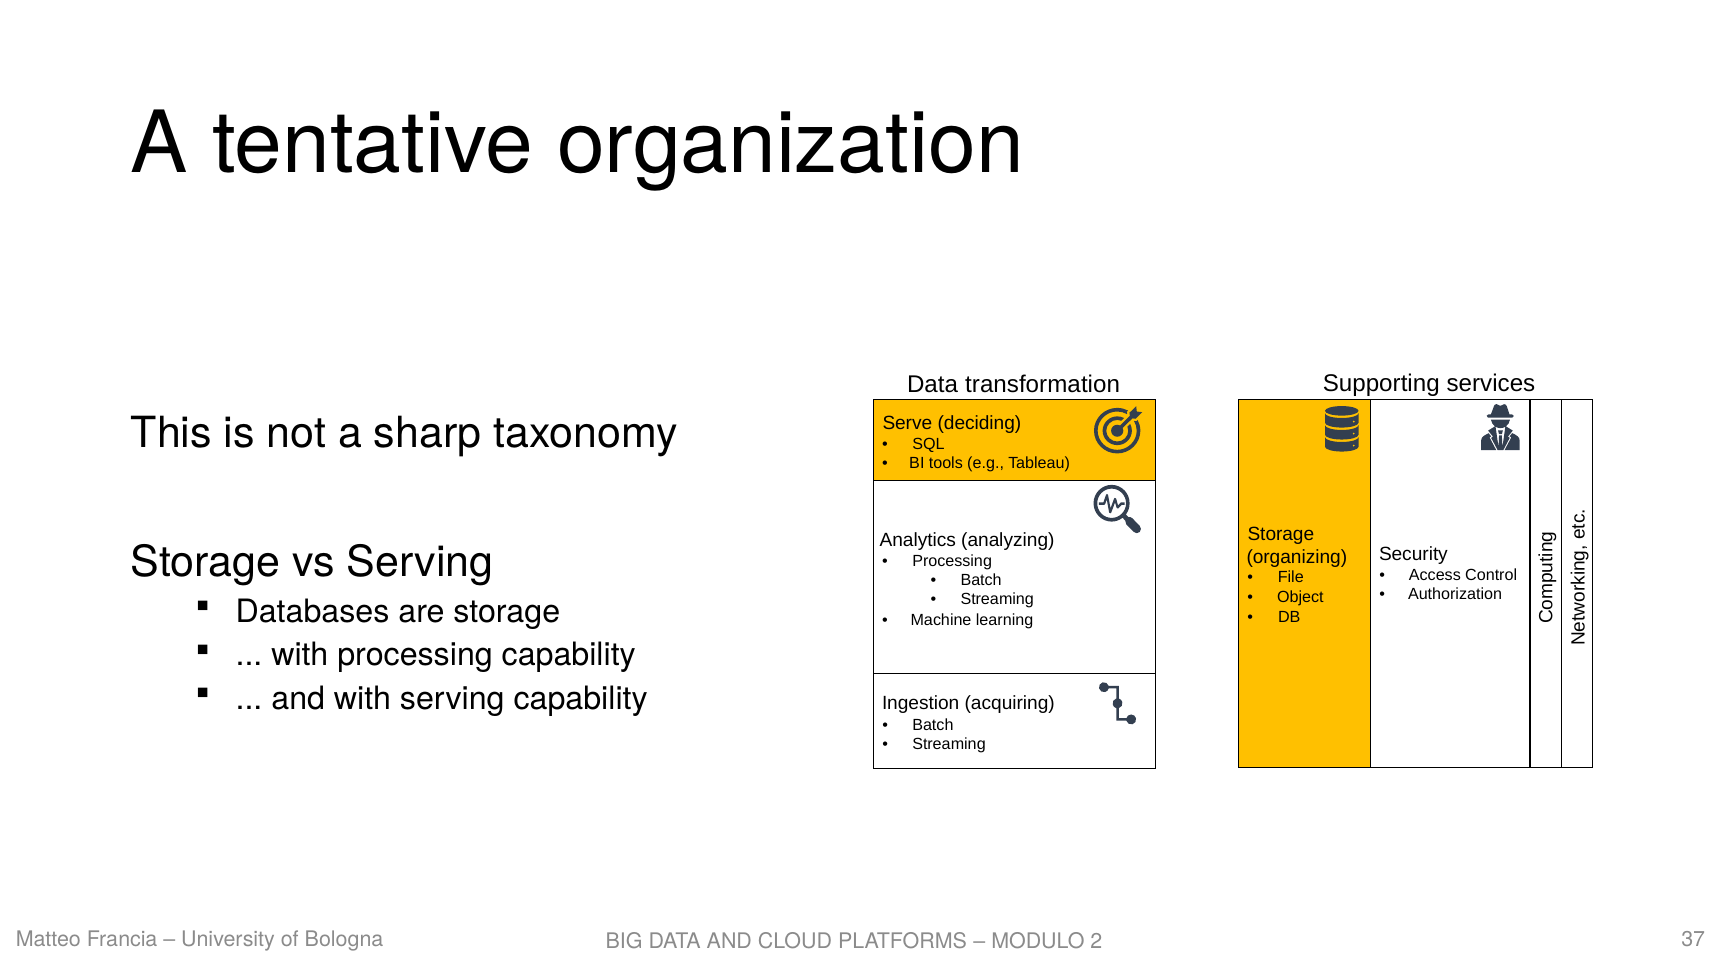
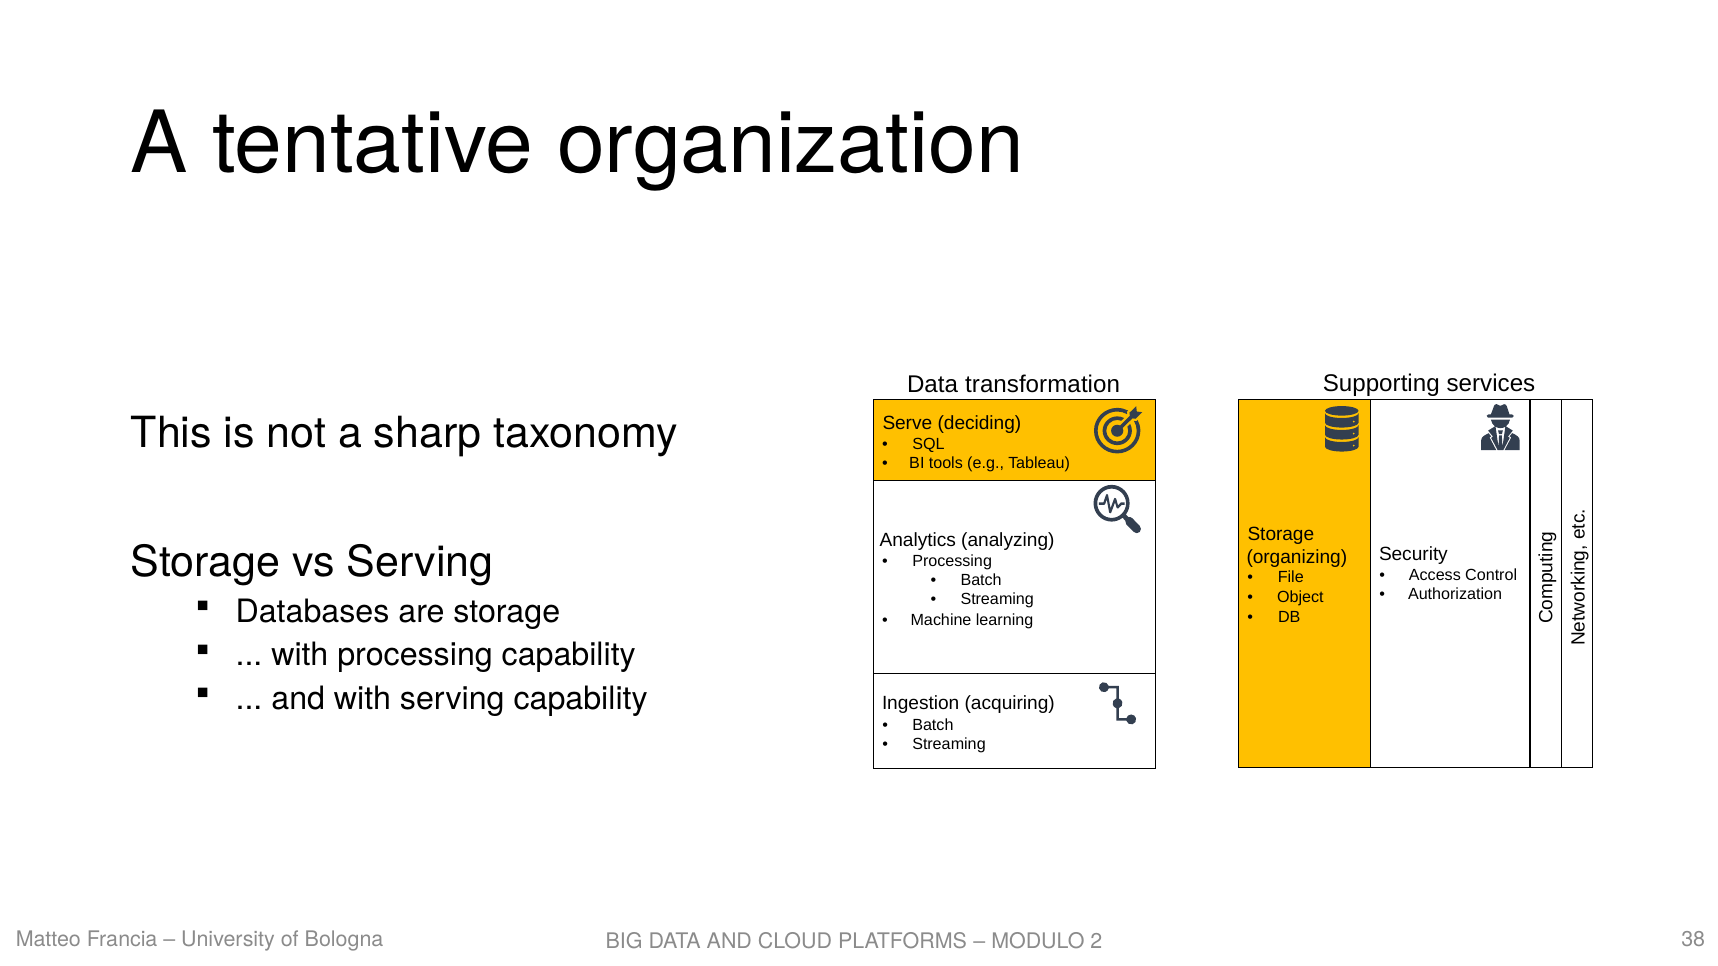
37: 37 -> 38 (1693, 940)
